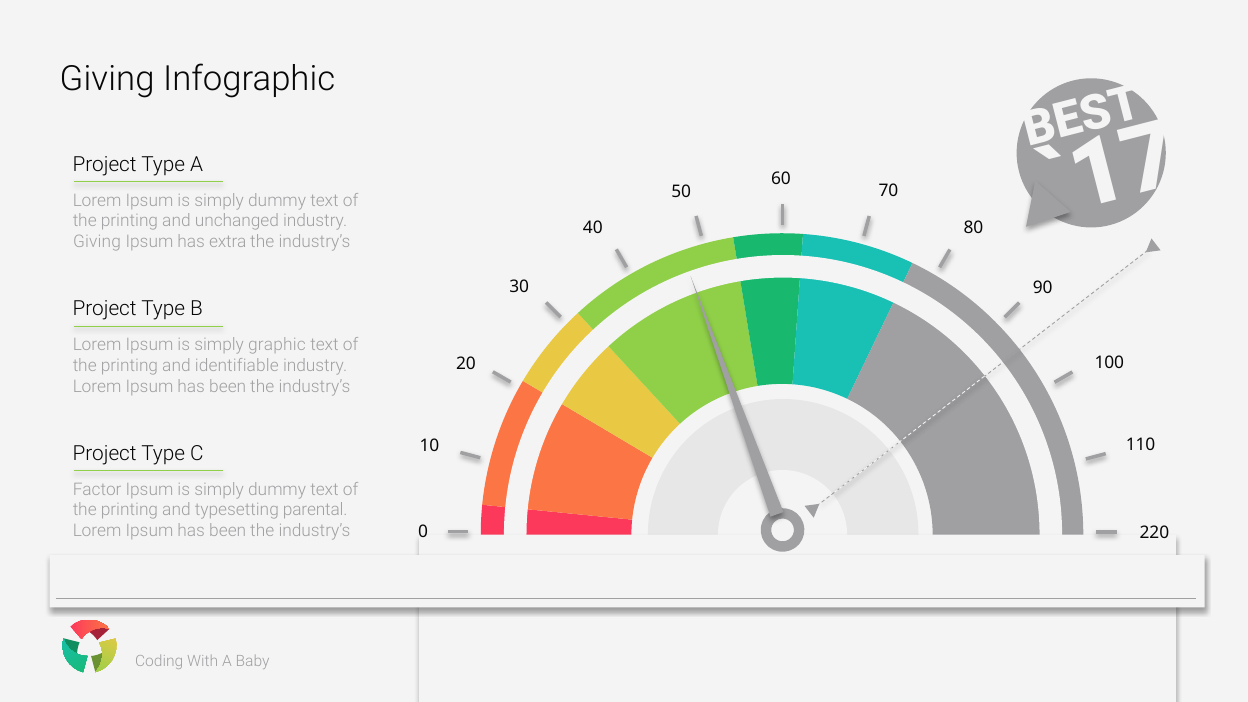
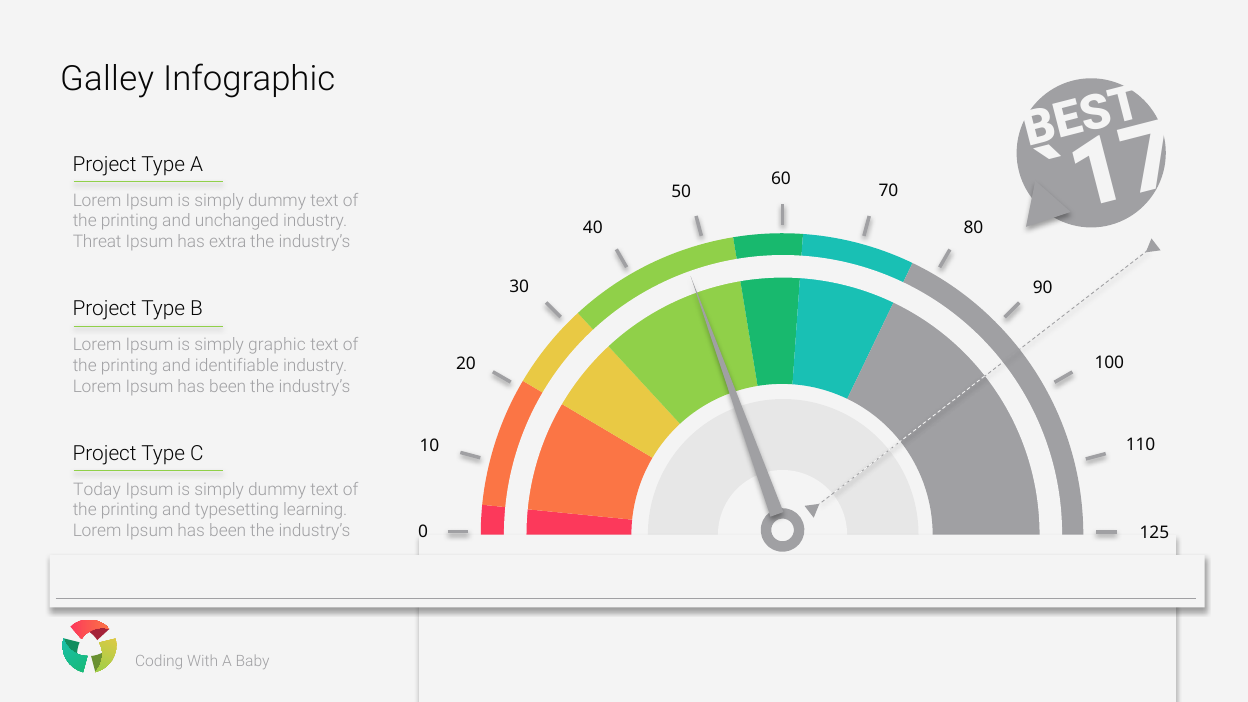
Giving: Giving -> Galley (107, 79)
Giving: Giving -> Threat (97, 242)
Factor: Factor -> Today (97, 489)
parental: parental -> learning (315, 510)
220: 220 -> 125 (1154, 532)
